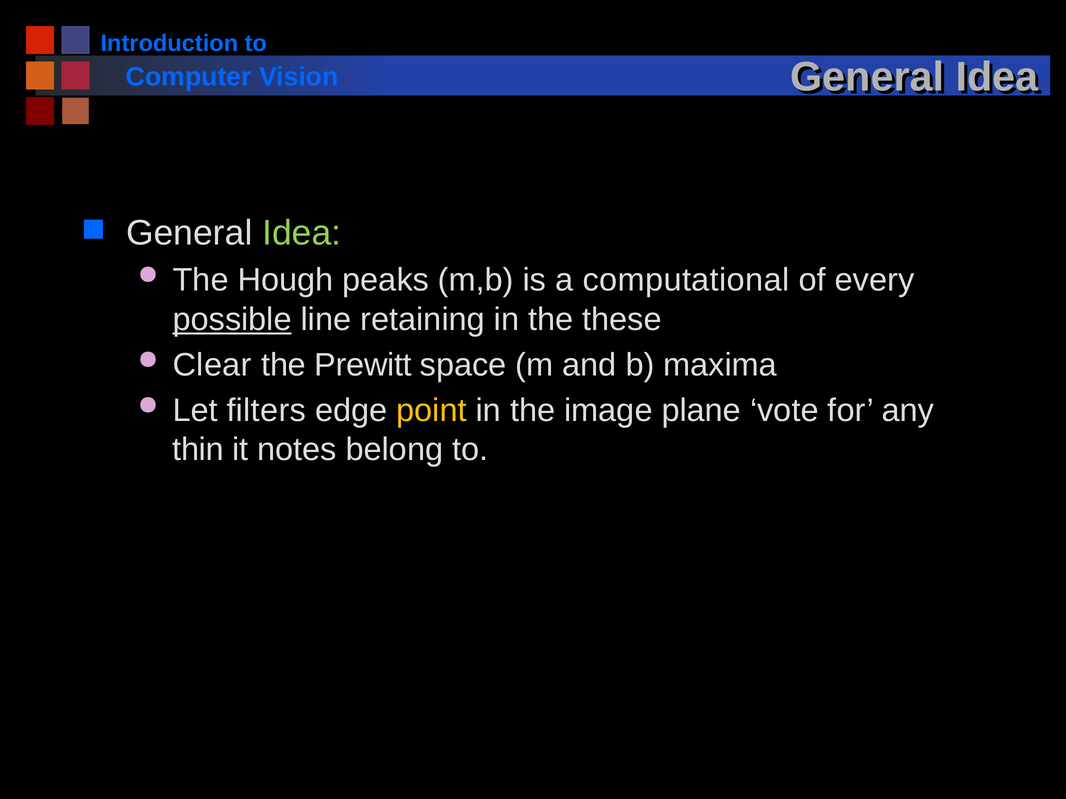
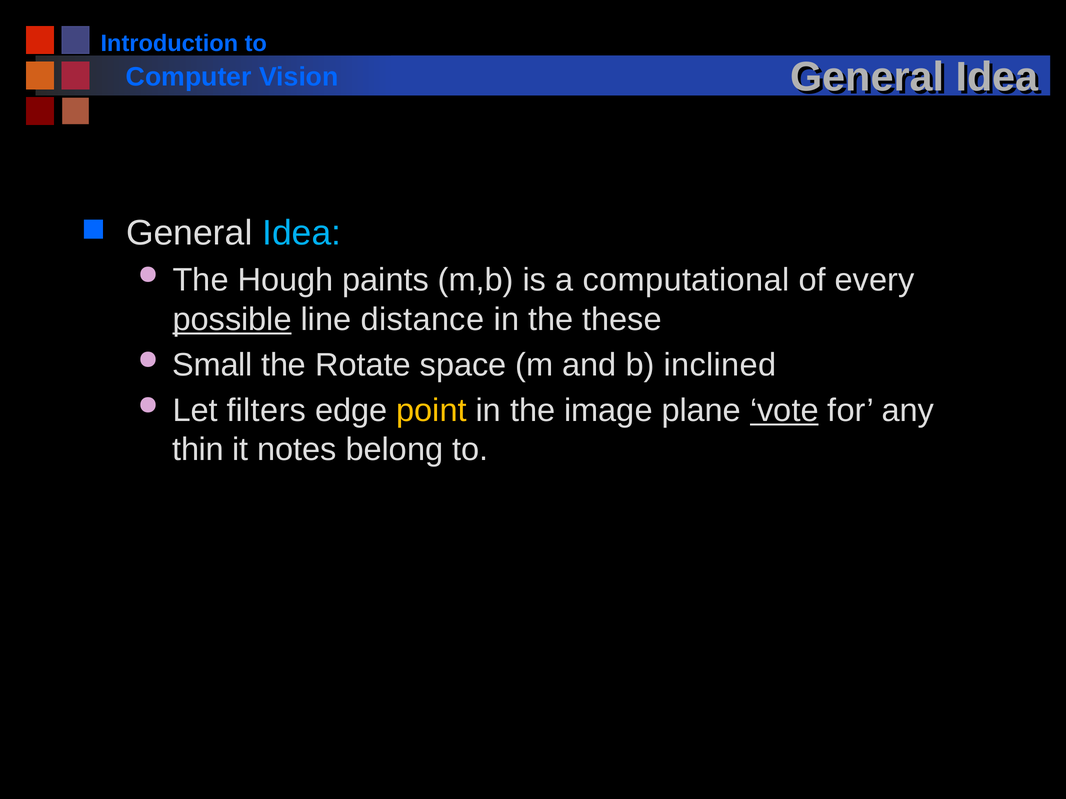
Idea colour: light green -> light blue (302, 233)
peaks: peaks -> paints (386, 280)
retaining: retaining -> distance (422, 320)
Clear: Clear -> Small (213, 365)
Prewitt: Prewitt -> Rotate (363, 365)
maxima: maxima -> inclined (720, 365)
vote underline: none -> present (784, 411)
